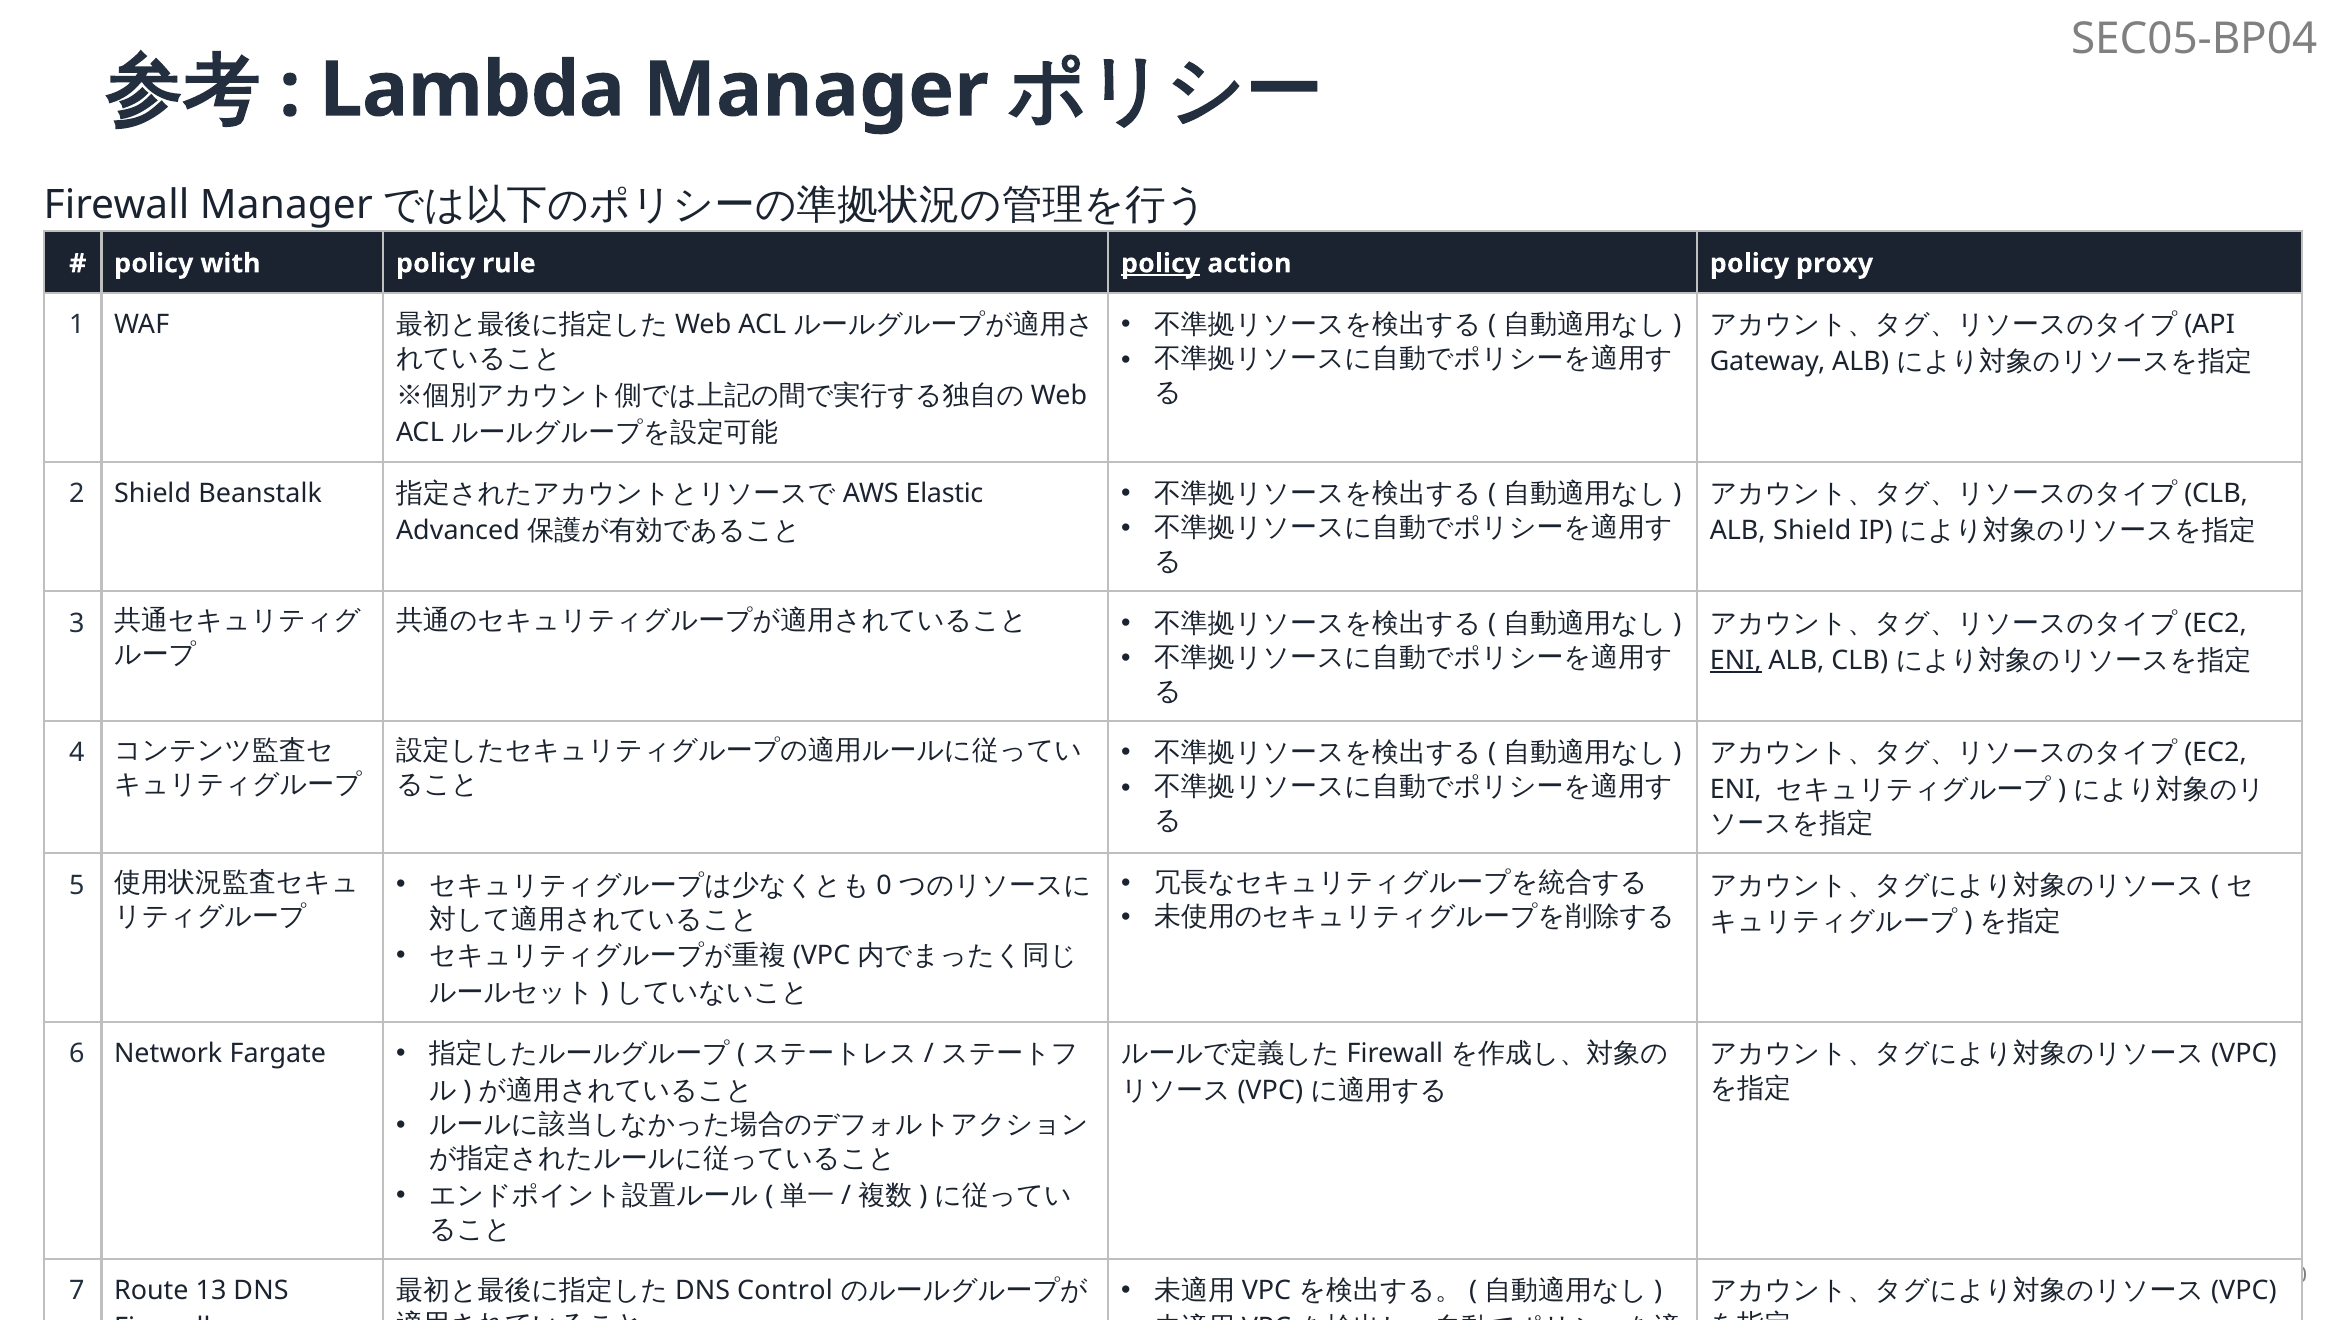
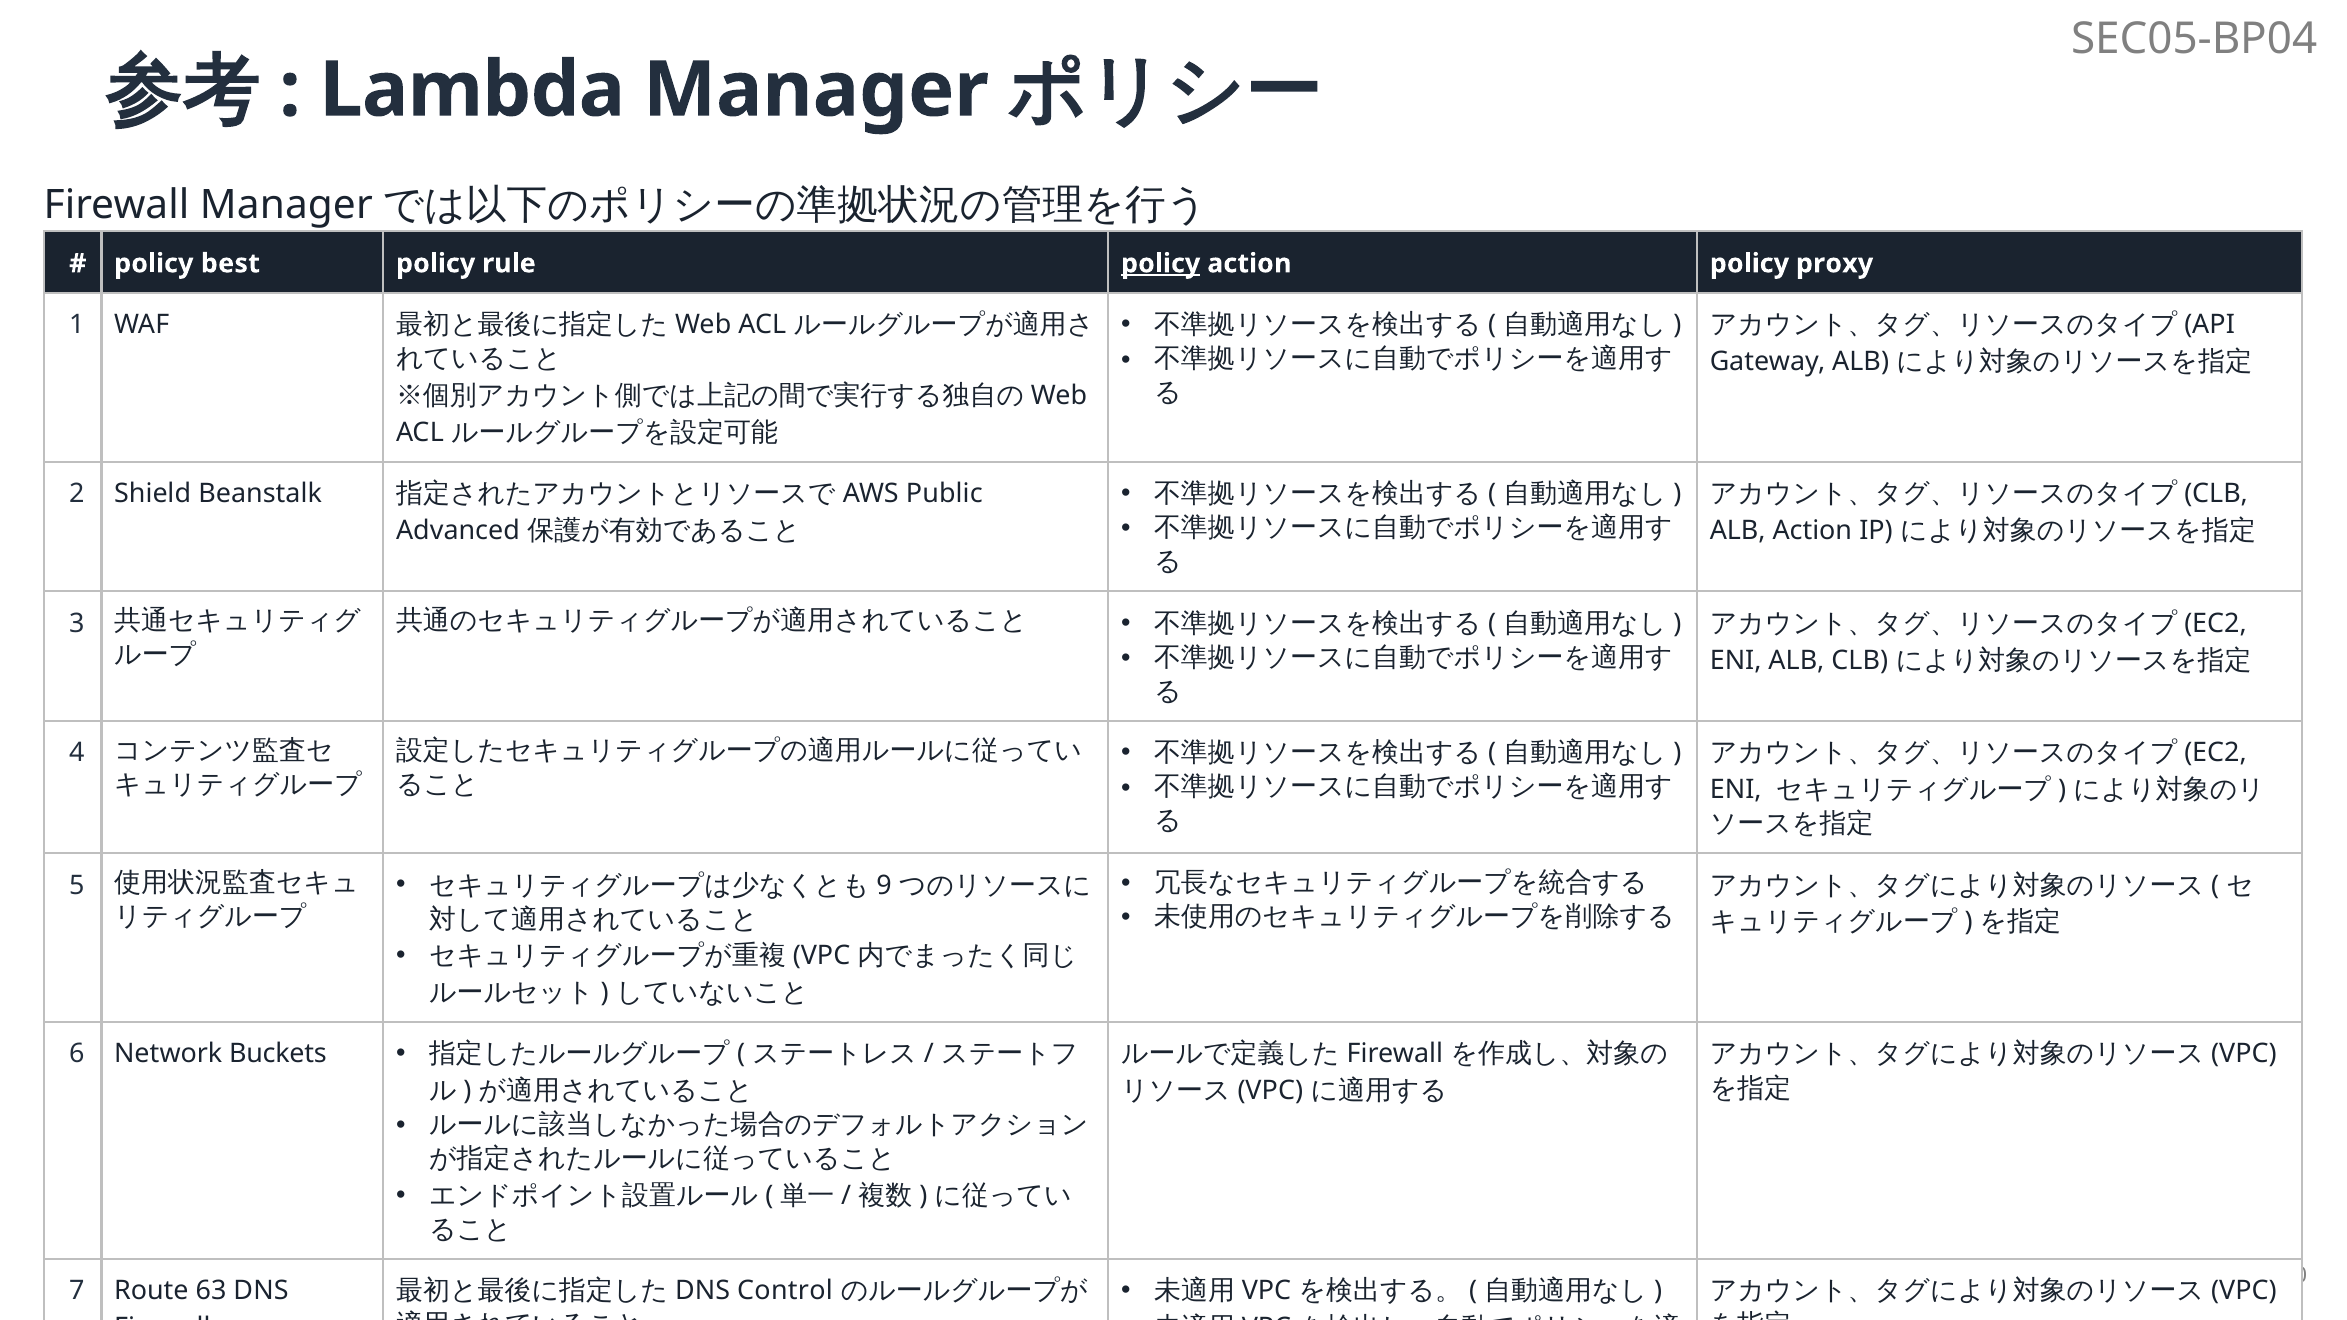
with: with -> best (230, 264)
Elastic: Elastic -> Public (944, 494)
ALB Shield: Shield -> Action (1812, 531)
ENI underline: present -> none (1736, 660)
0: 0 -> 9 (884, 885)
Fargate: Fargate -> Buckets (278, 1054)
13: 13 -> 63 (211, 1291)
